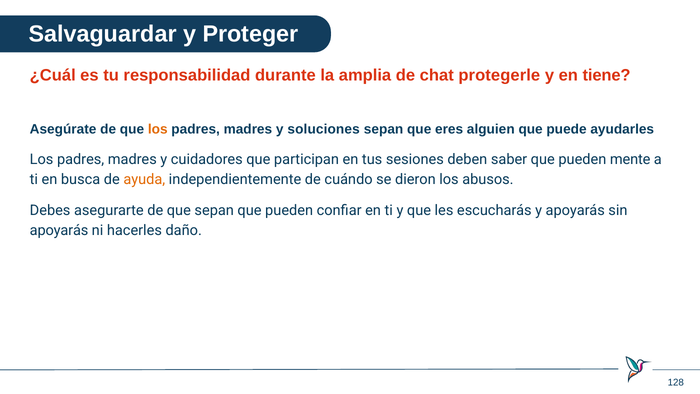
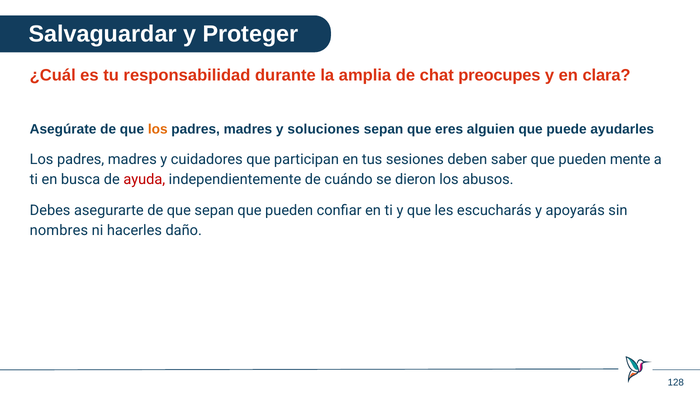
protegerle: protegerle -> preocupes (499, 75)
tiene: tiene -> clara (607, 75)
ayuda colour: orange -> red (144, 179)
apoyarás: apoyarás -> nombres (59, 230)
